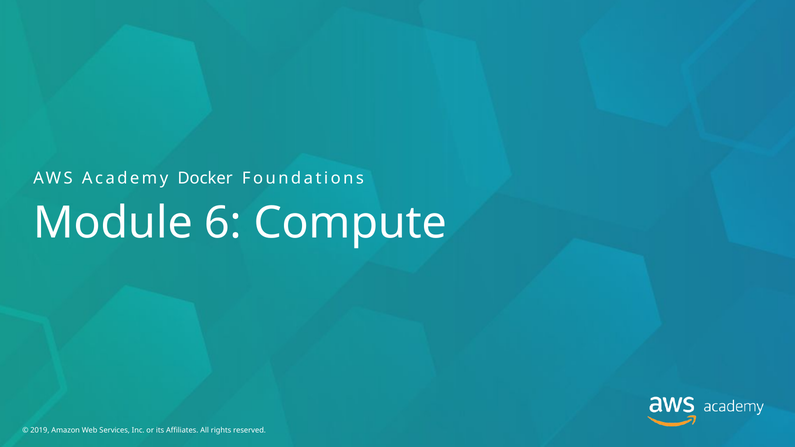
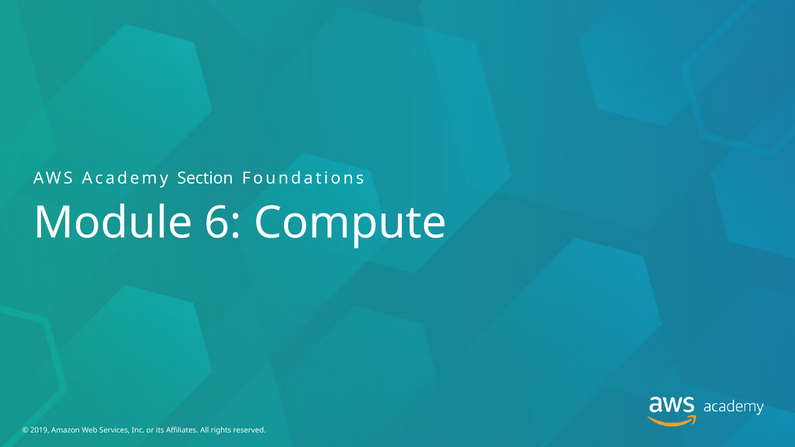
Docker: Docker -> Section (205, 178)
